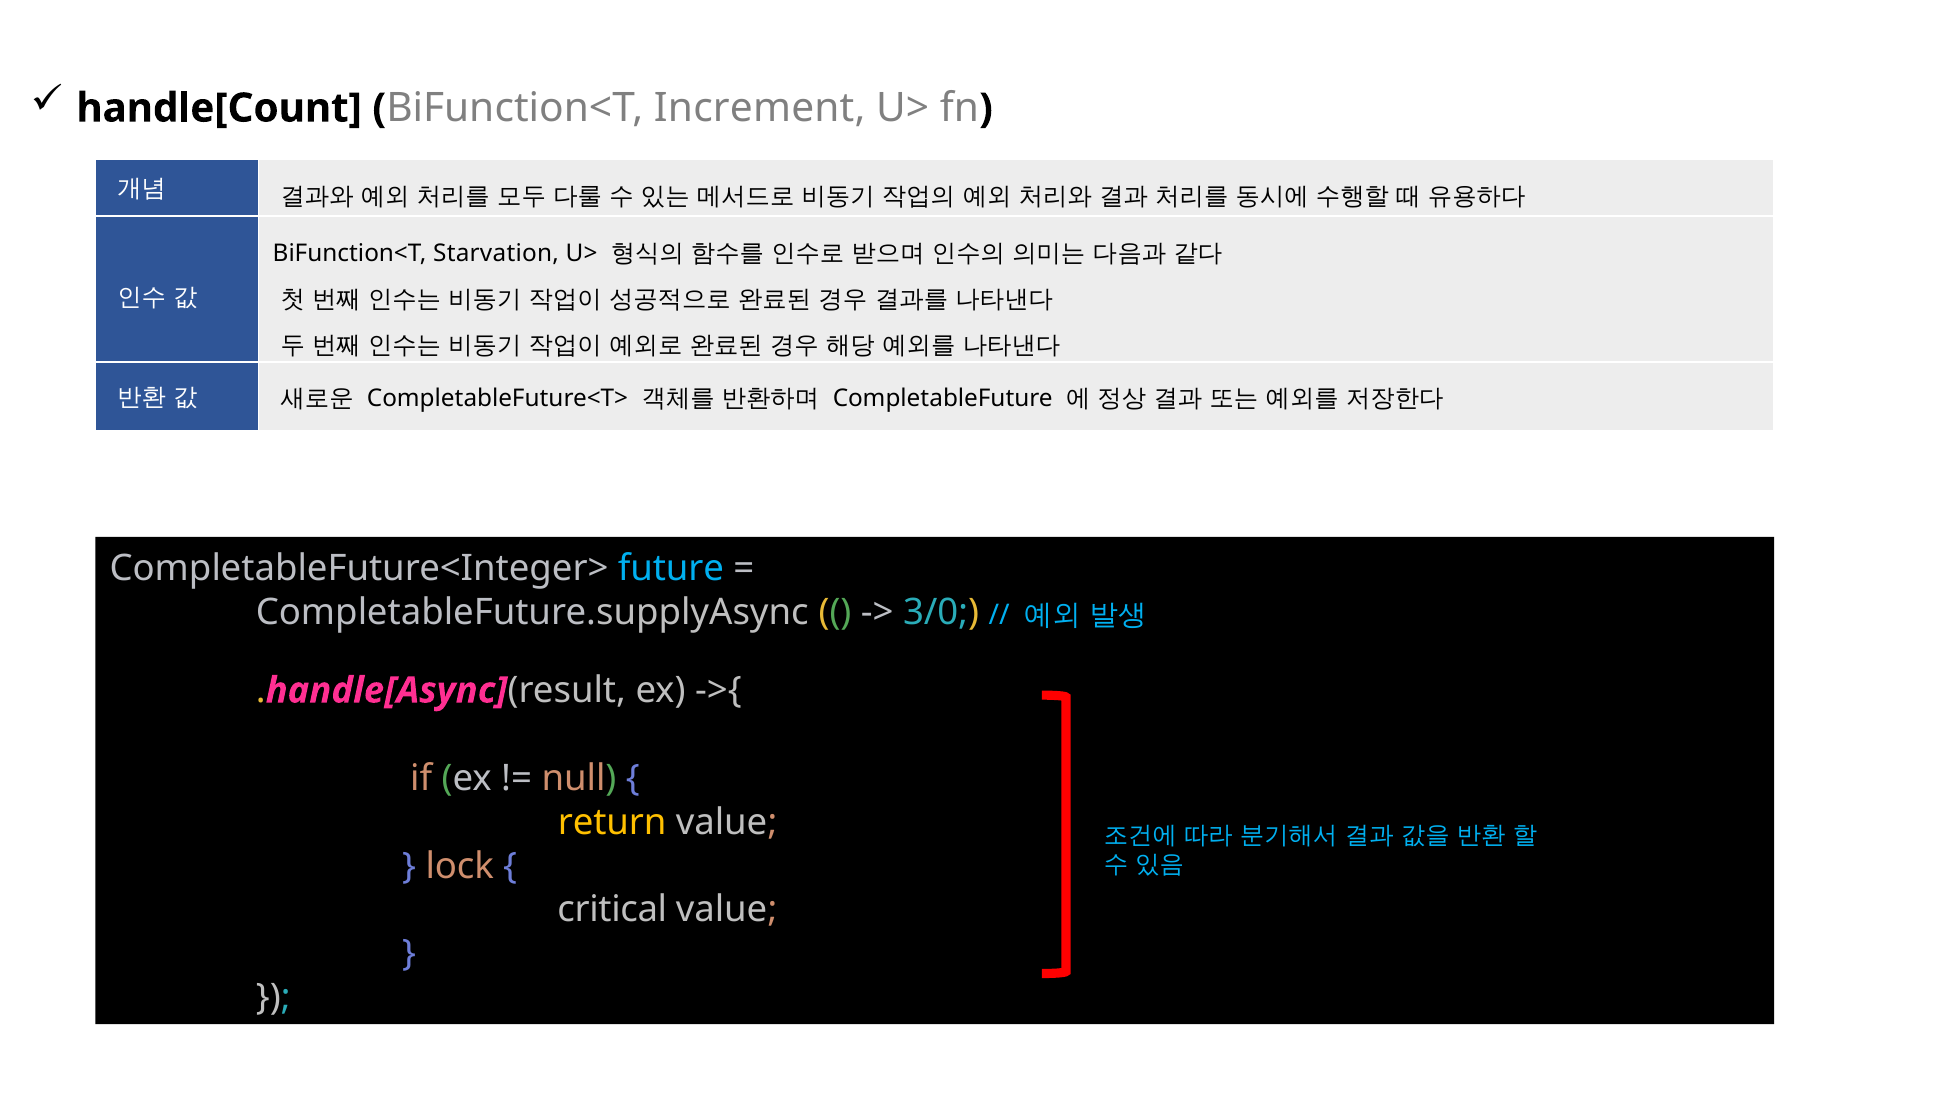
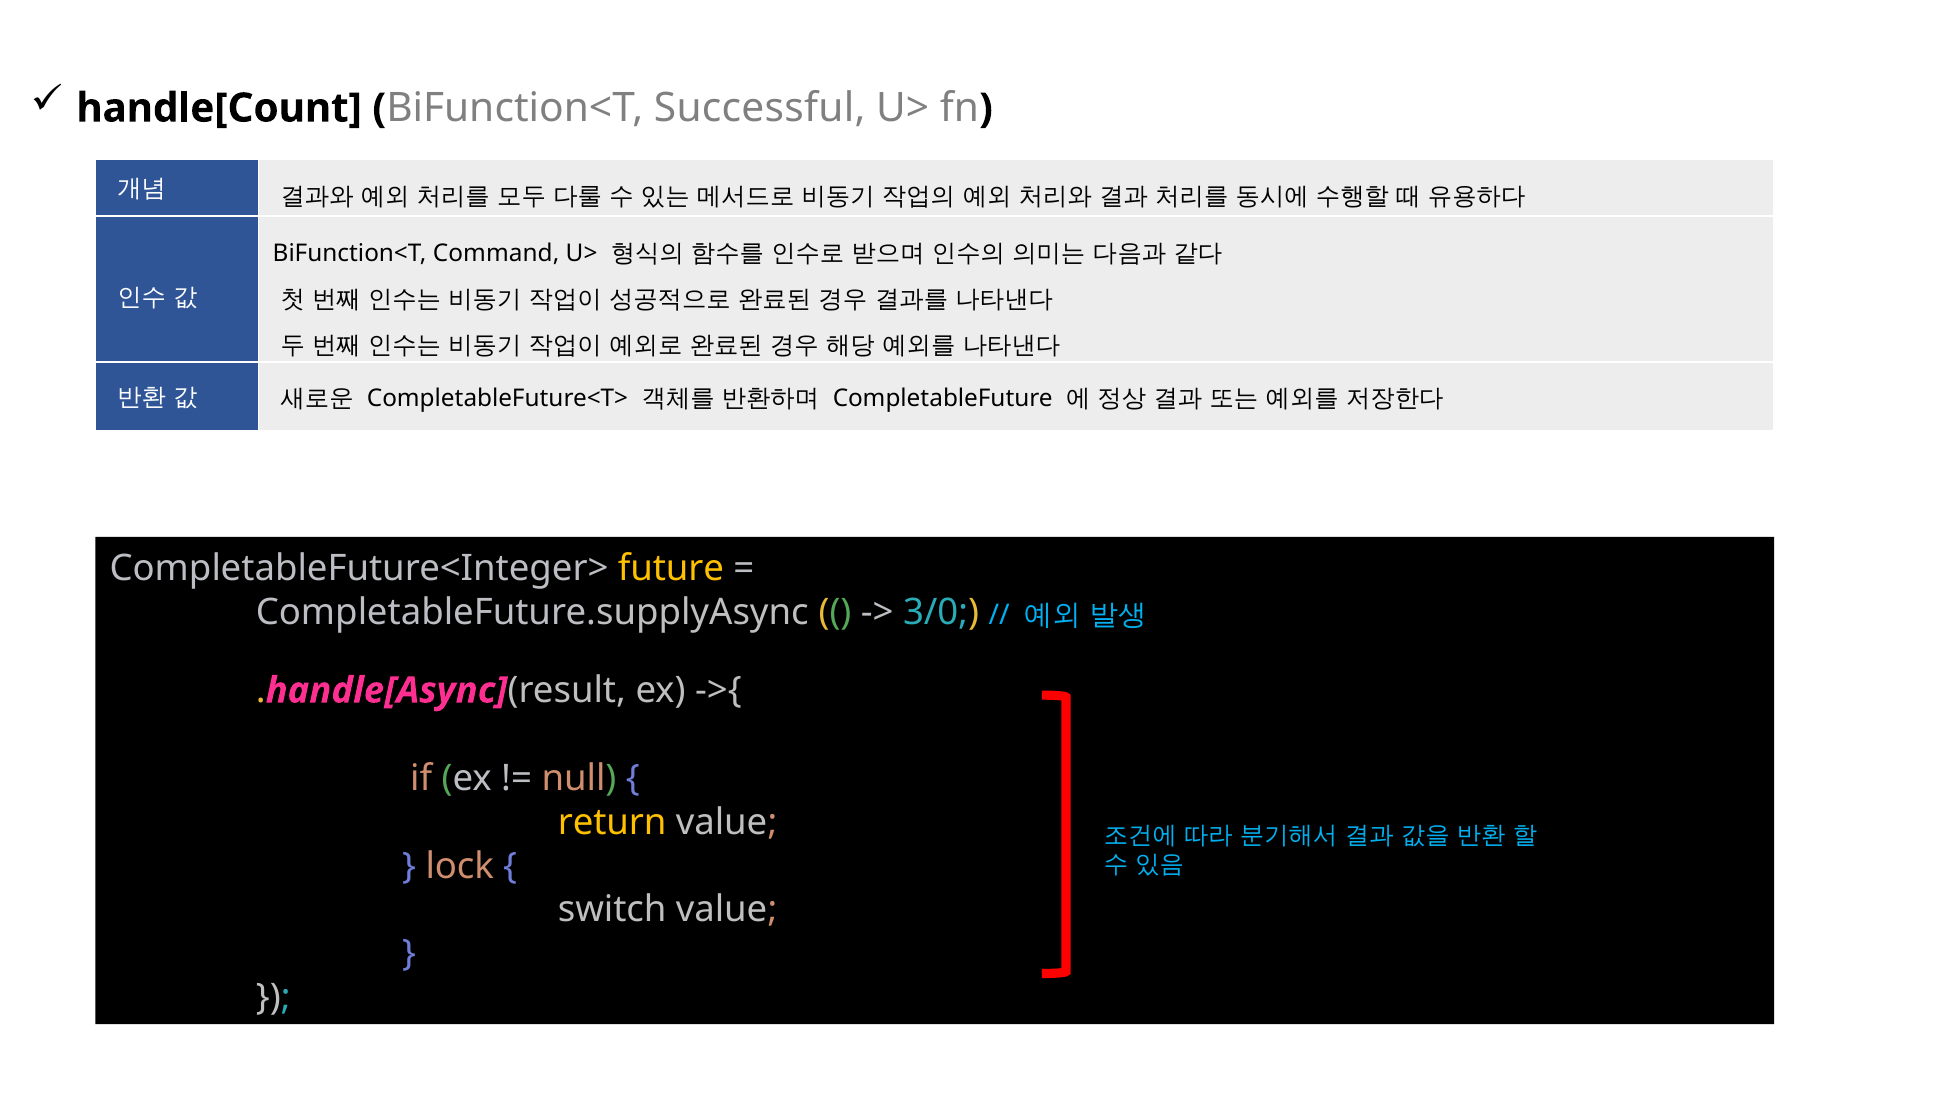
Increment: Increment -> Successful (760, 108)
Starvation: Starvation -> Command (496, 253)
future colour: light blue -> yellow (671, 568)
critical: critical -> switch (612, 910)
